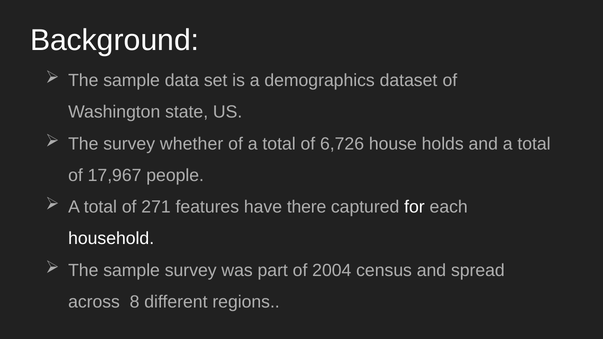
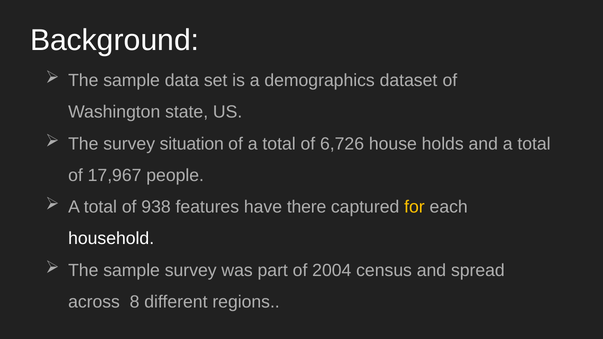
whether: whether -> situation (192, 144)
271: 271 -> 938 (156, 207)
for colour: white -> yellow (414, 207)
